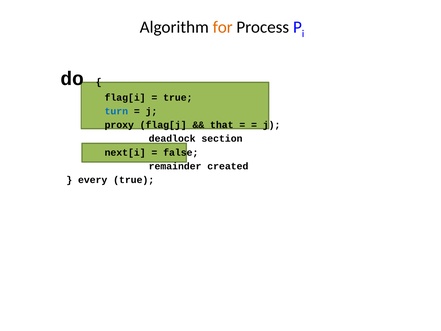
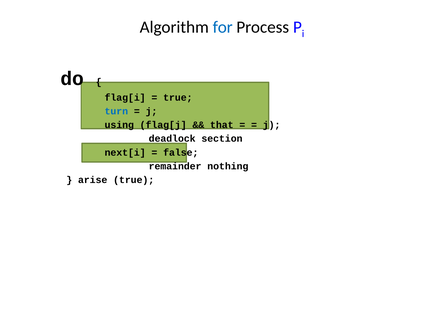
for colour: orange -> blue (223, 27)
proxy: proxy -> using (119, 125)
created: created -> nothing (228, 166)
every: every -> arise (93, 180)
